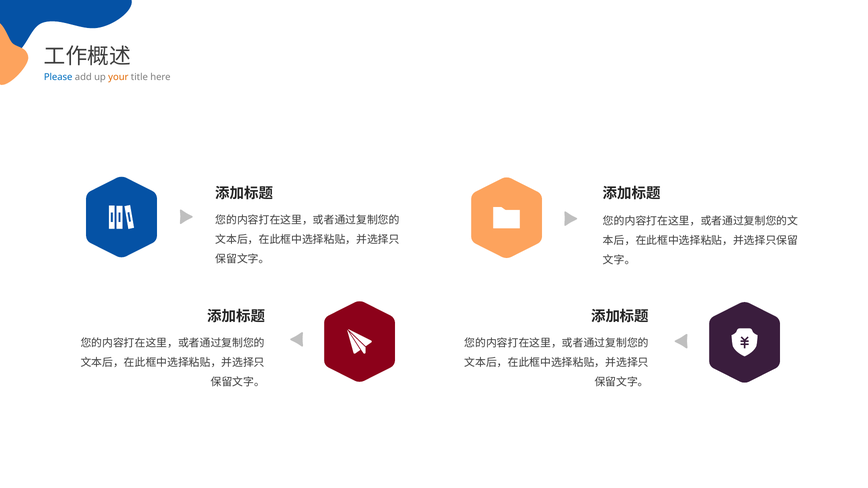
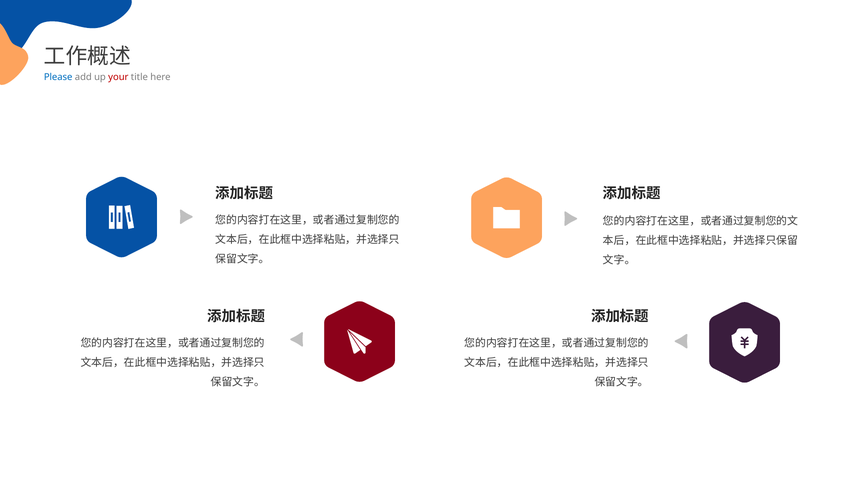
your colour: orange -> red (118, 77)
